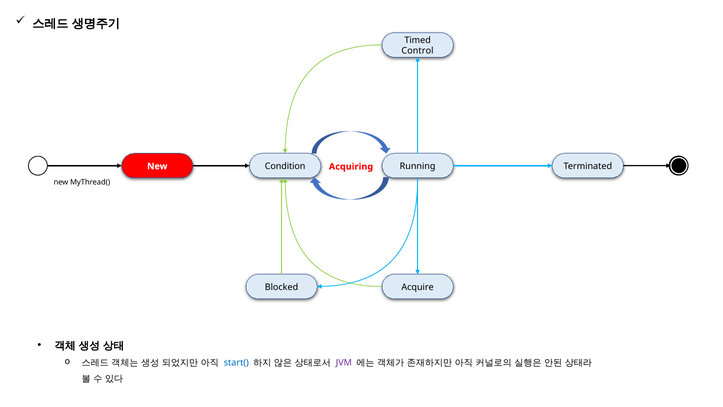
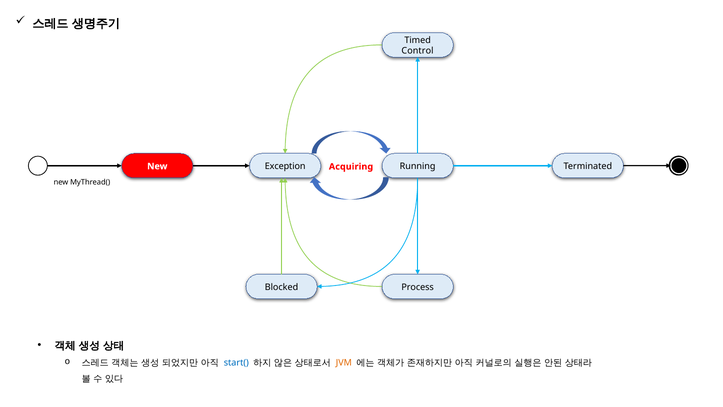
Condition: Condition -> Exception (285, 166)
Acquire: Acquire -> Process (418, 287)
JVM colour: purple -> orange (344, 362)
